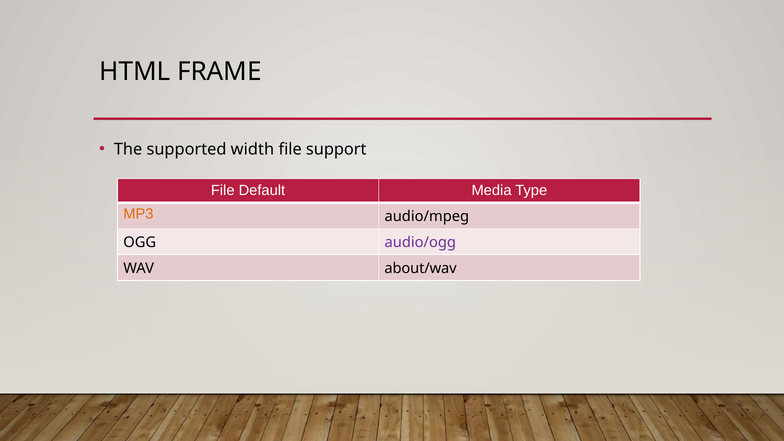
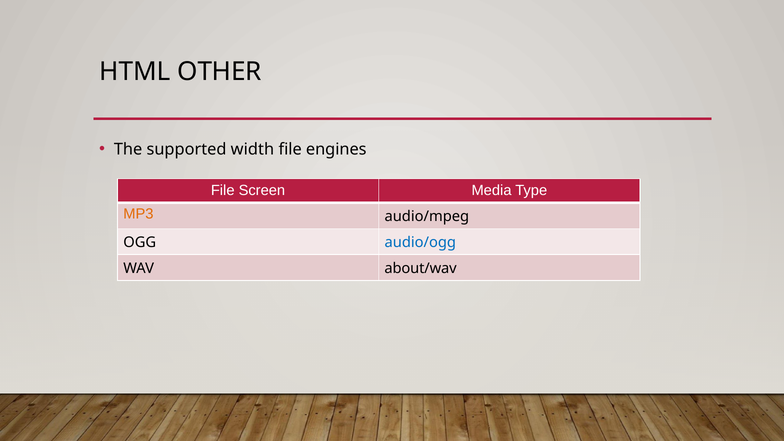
FRAME: FRAME -> OTHER (219, 72)
support: support -> engines (336, 149)
Default: Default -> Screen (262, 190)
audio/ogg colour: purple -> blue (420, 242)
